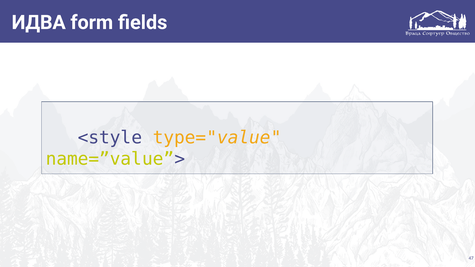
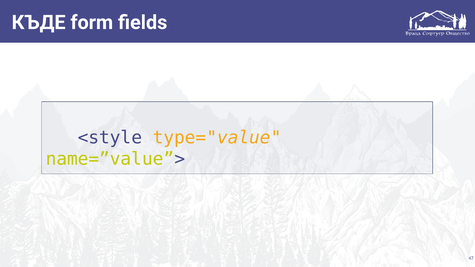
ИДВА: ИДВА -> КЪДЕ (39, 23)
